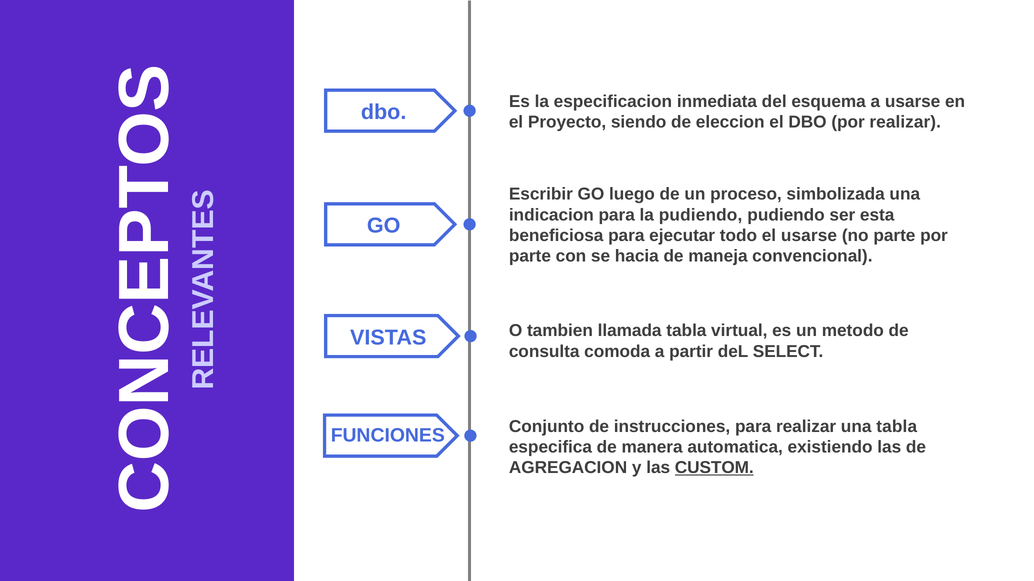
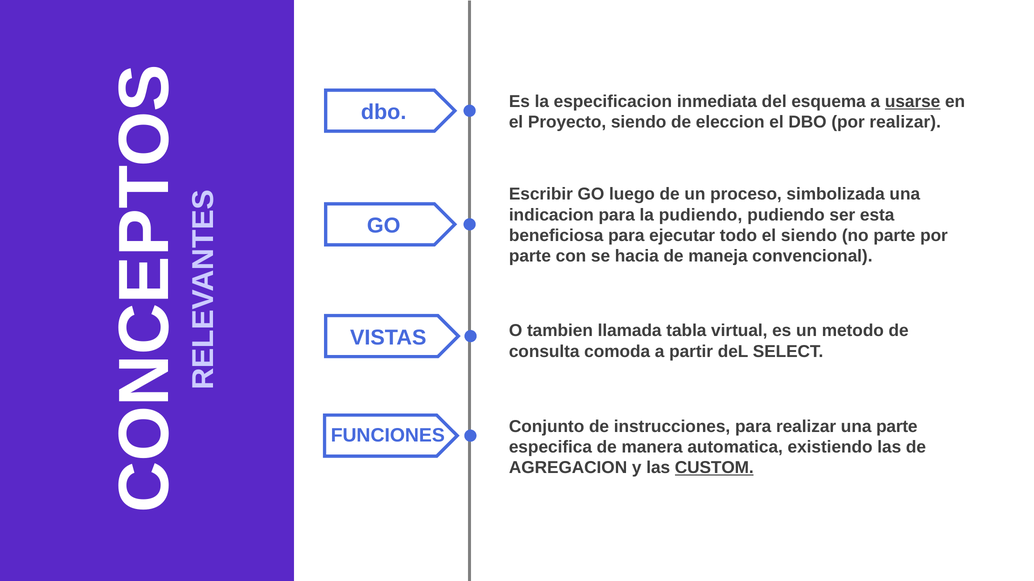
usarse underline: none -> present (913, 102)
el usarse: usarse -> siendo (809, 236)
una tabla: tabla -> parte (897, 427)
